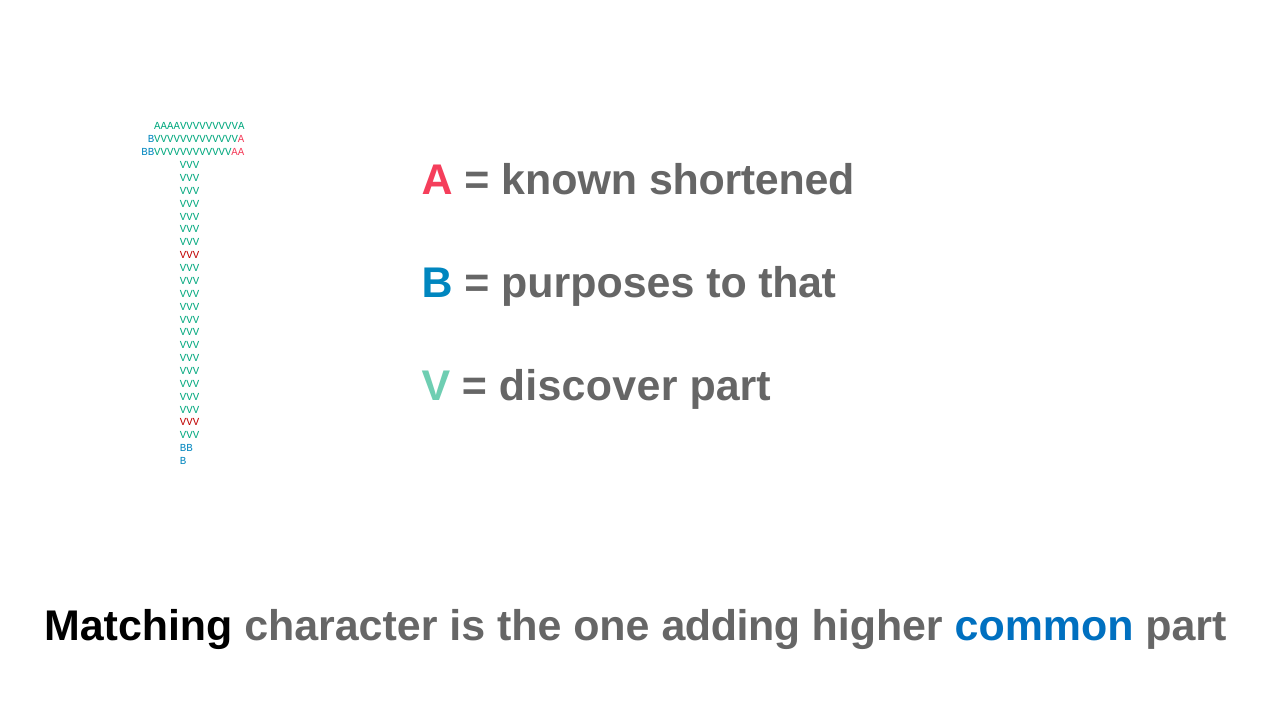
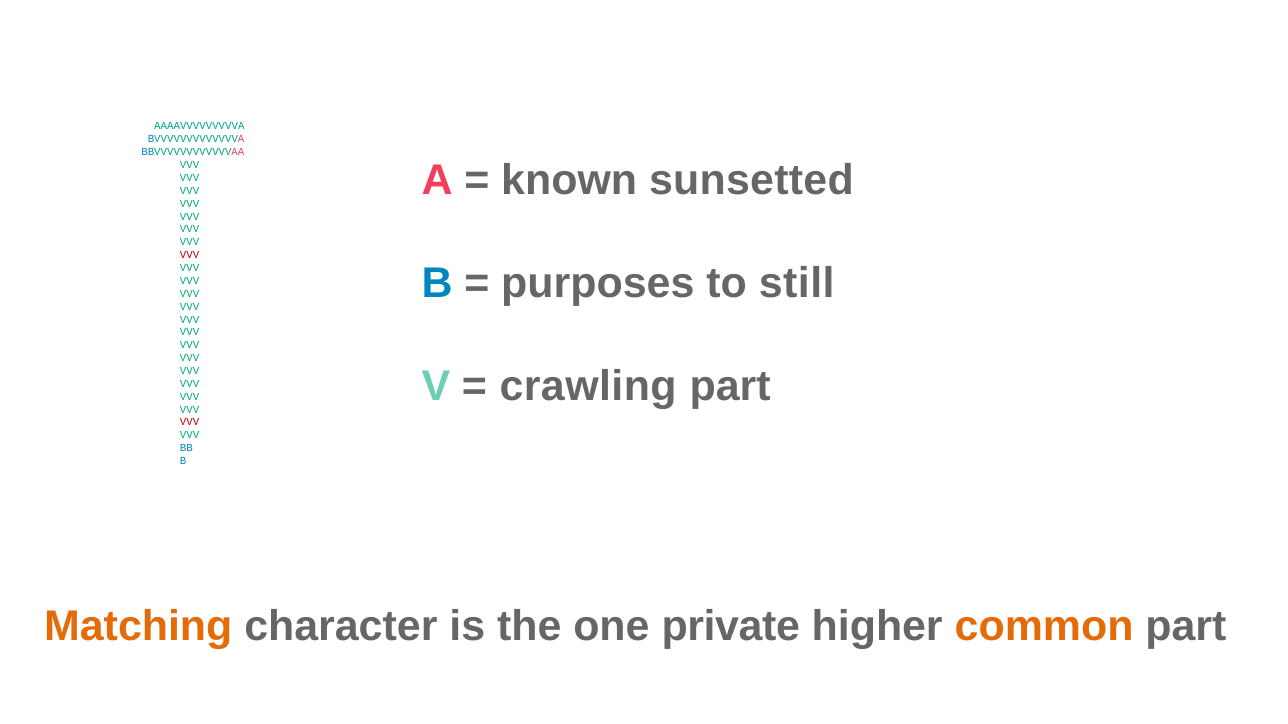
shortened: shortened -> sunsetted (751, 180)
that: that -> still (797, 283)
discover: discover -> crawling (588, 386)
Matching colour: black -> orange (138, 626)
adding: adding -> private (731, 626)
common colour: blue -> orange (1044, 626)
